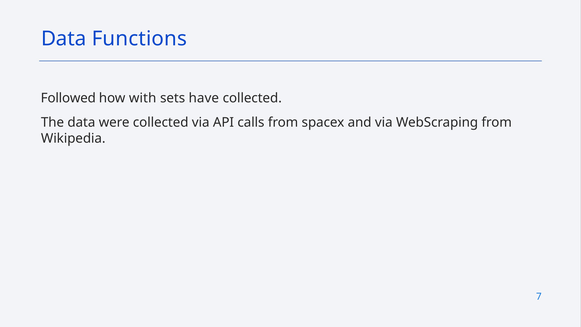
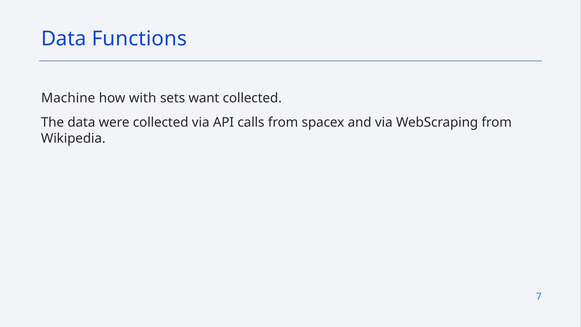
Followed: Followed -> Machine (68, 98)
have: have -> want (204, 98)
